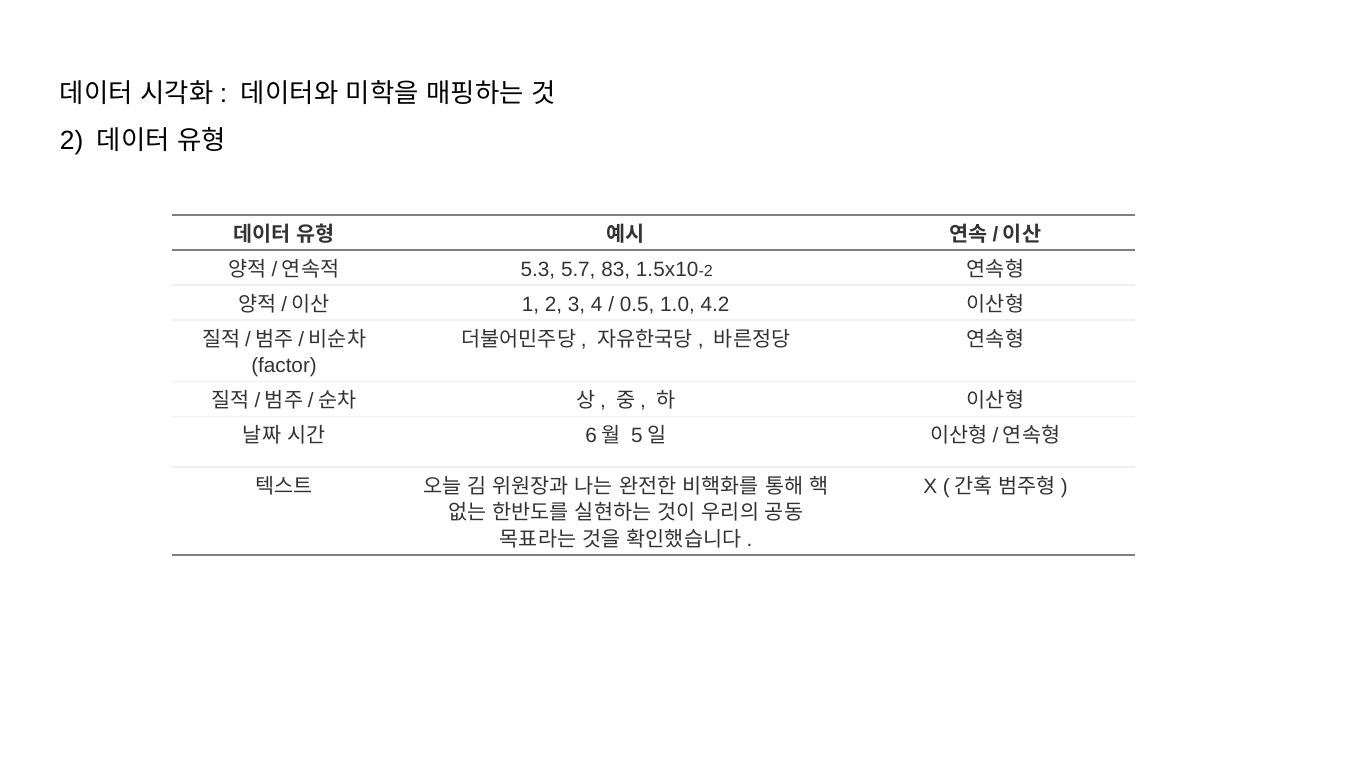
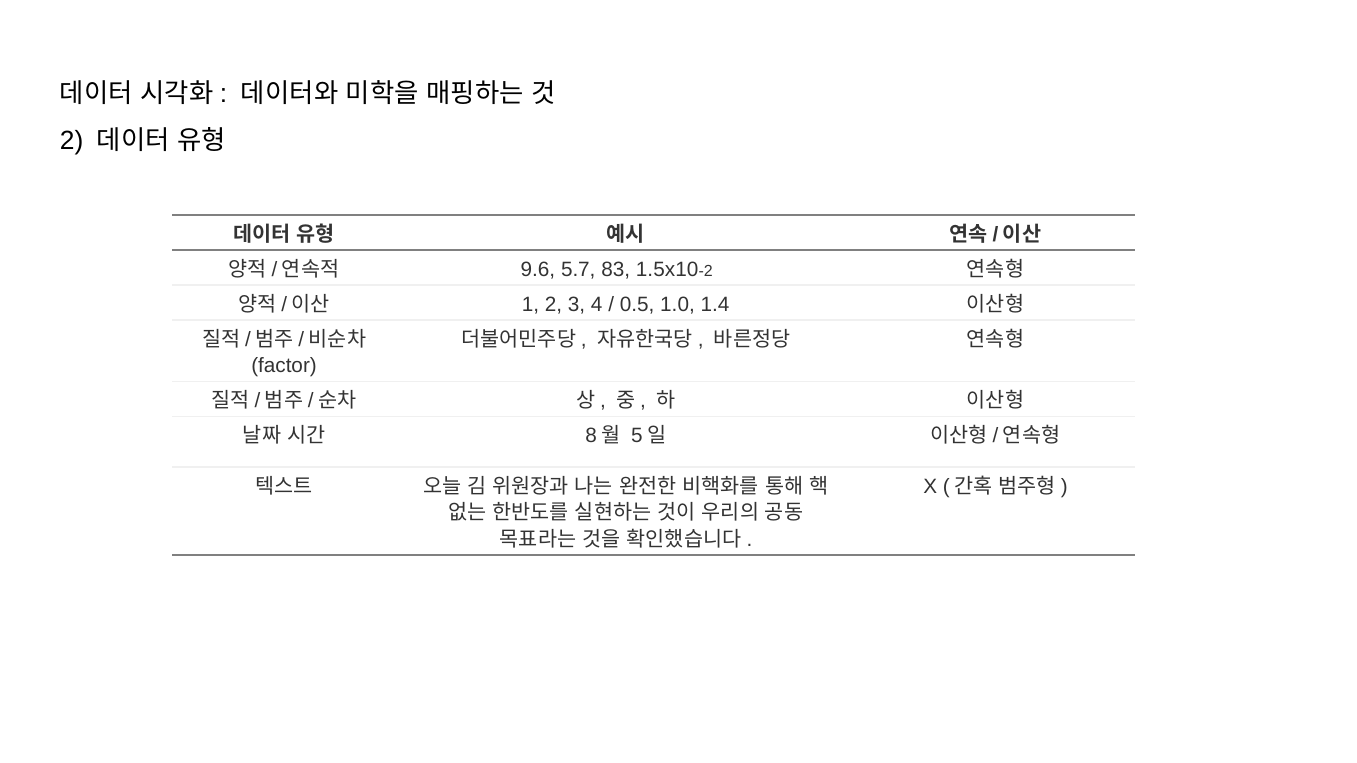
5.3: 5.3 -> 9.6 (538, 270)
4.2: 4.2 -> 1.4 (715, 305)
6: 6 -> 8 (591, 436)
